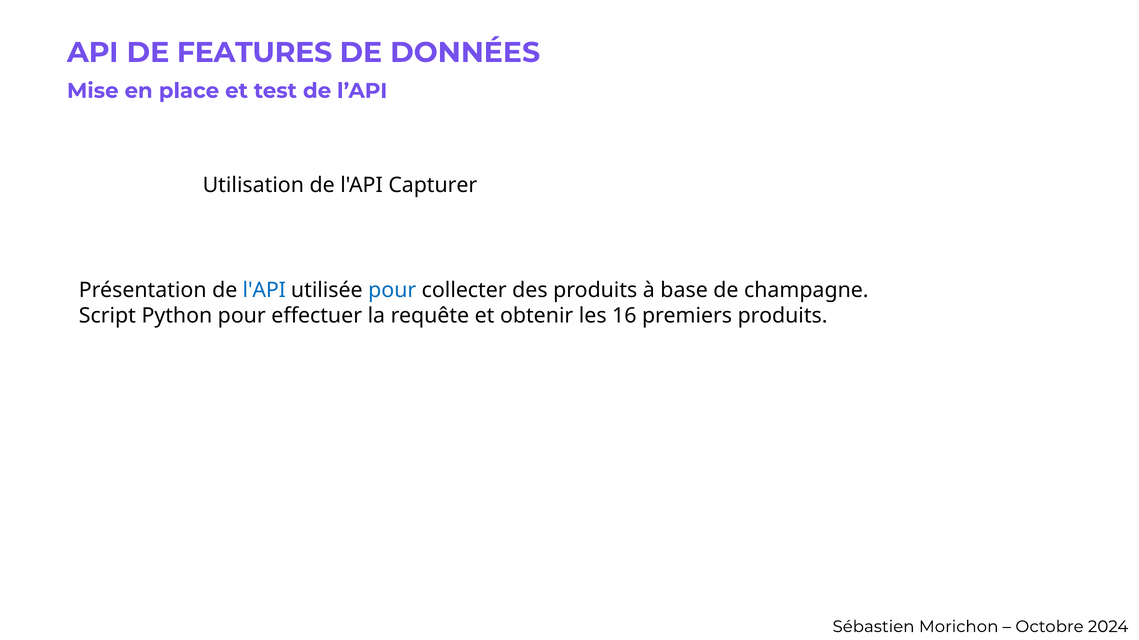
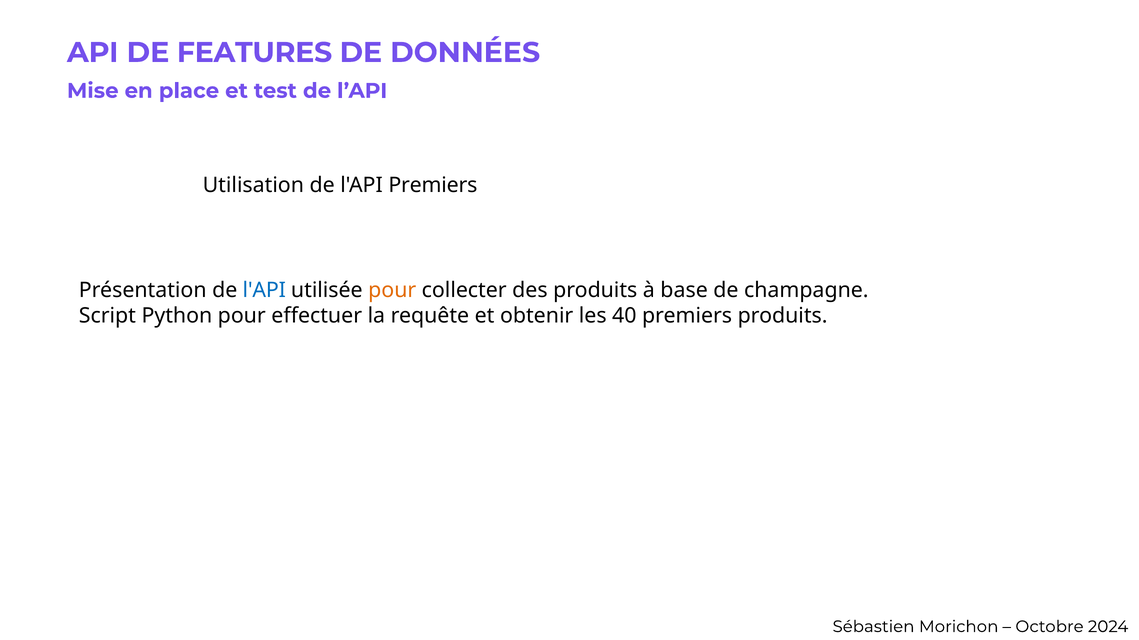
l'API Capturer: Capturer -> Premiers (433, 185)
pour colour: blue -> orange (392, 290)
16: 16 -> 40 (624, 316)
